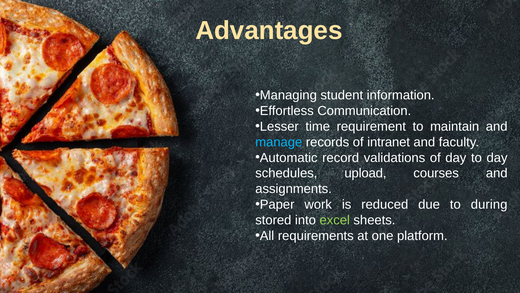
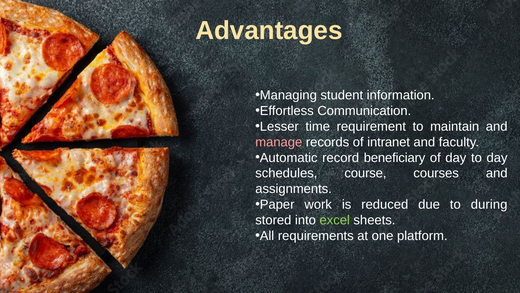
manage colour: light blue -> pink (279, 142)
validations: validations -> beneficiary (395, 157)
upload: upload -> course (365, 173)
